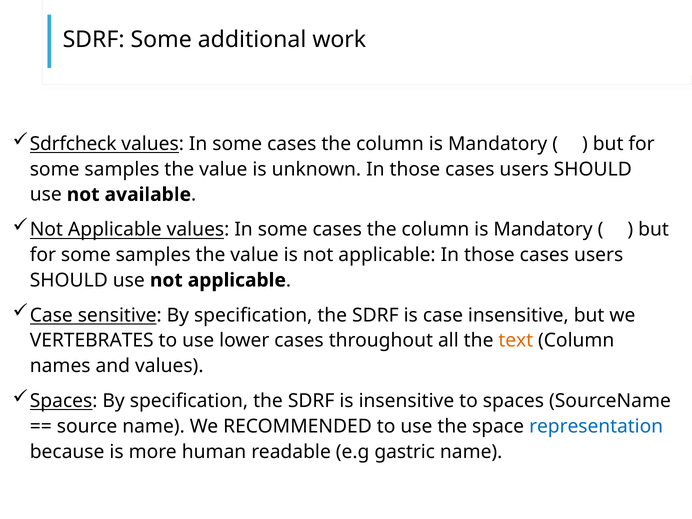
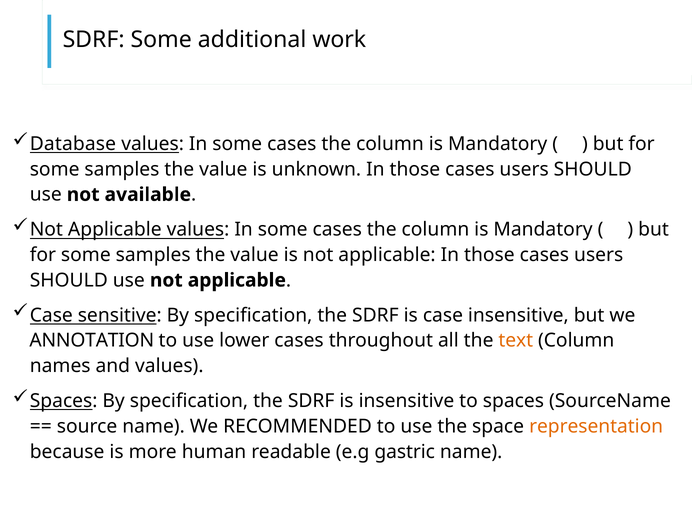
Sdrfcheck: Sdrfcheck -> Database (73, 144)
VERTEBRATES: VERTEBRATES -> ANNOTATION (92, 341)
representation colour: blue -> orange (596, 426)
